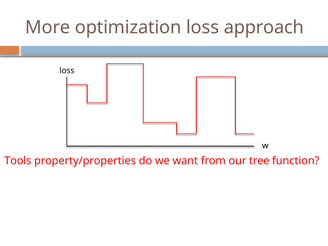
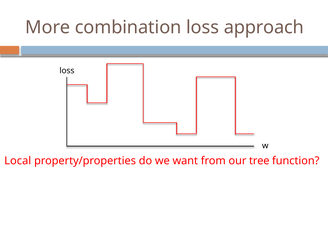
optimization: optimization -> combination (128, 27)
Tools: Tools -> Local (18, 161)
